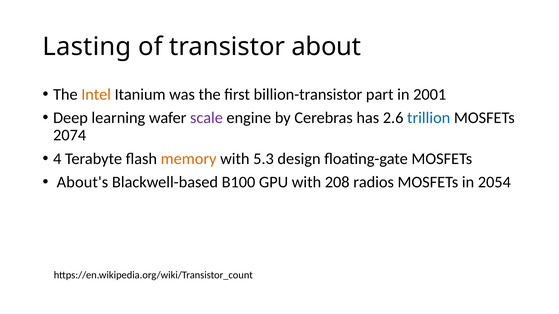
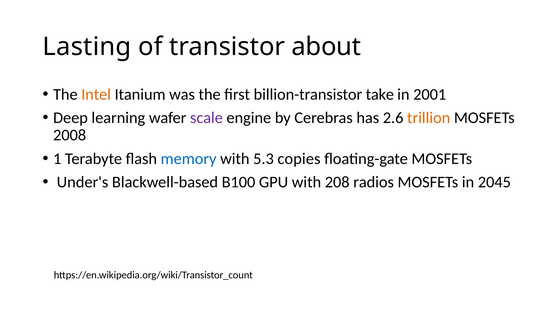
part: part -> take (380, 94)
trillion colour: blue -> orange (429, 118)
2074: 2074 -> 2008 (70, 135)
4: 4 -> 1 (57, 159)
memory colour: orange -> blue (189, 159)
design: design -> copies (299, 159)
About's: About's -> Under's (83, 182)
2054: 2054 -> 2045 (494, 182)
